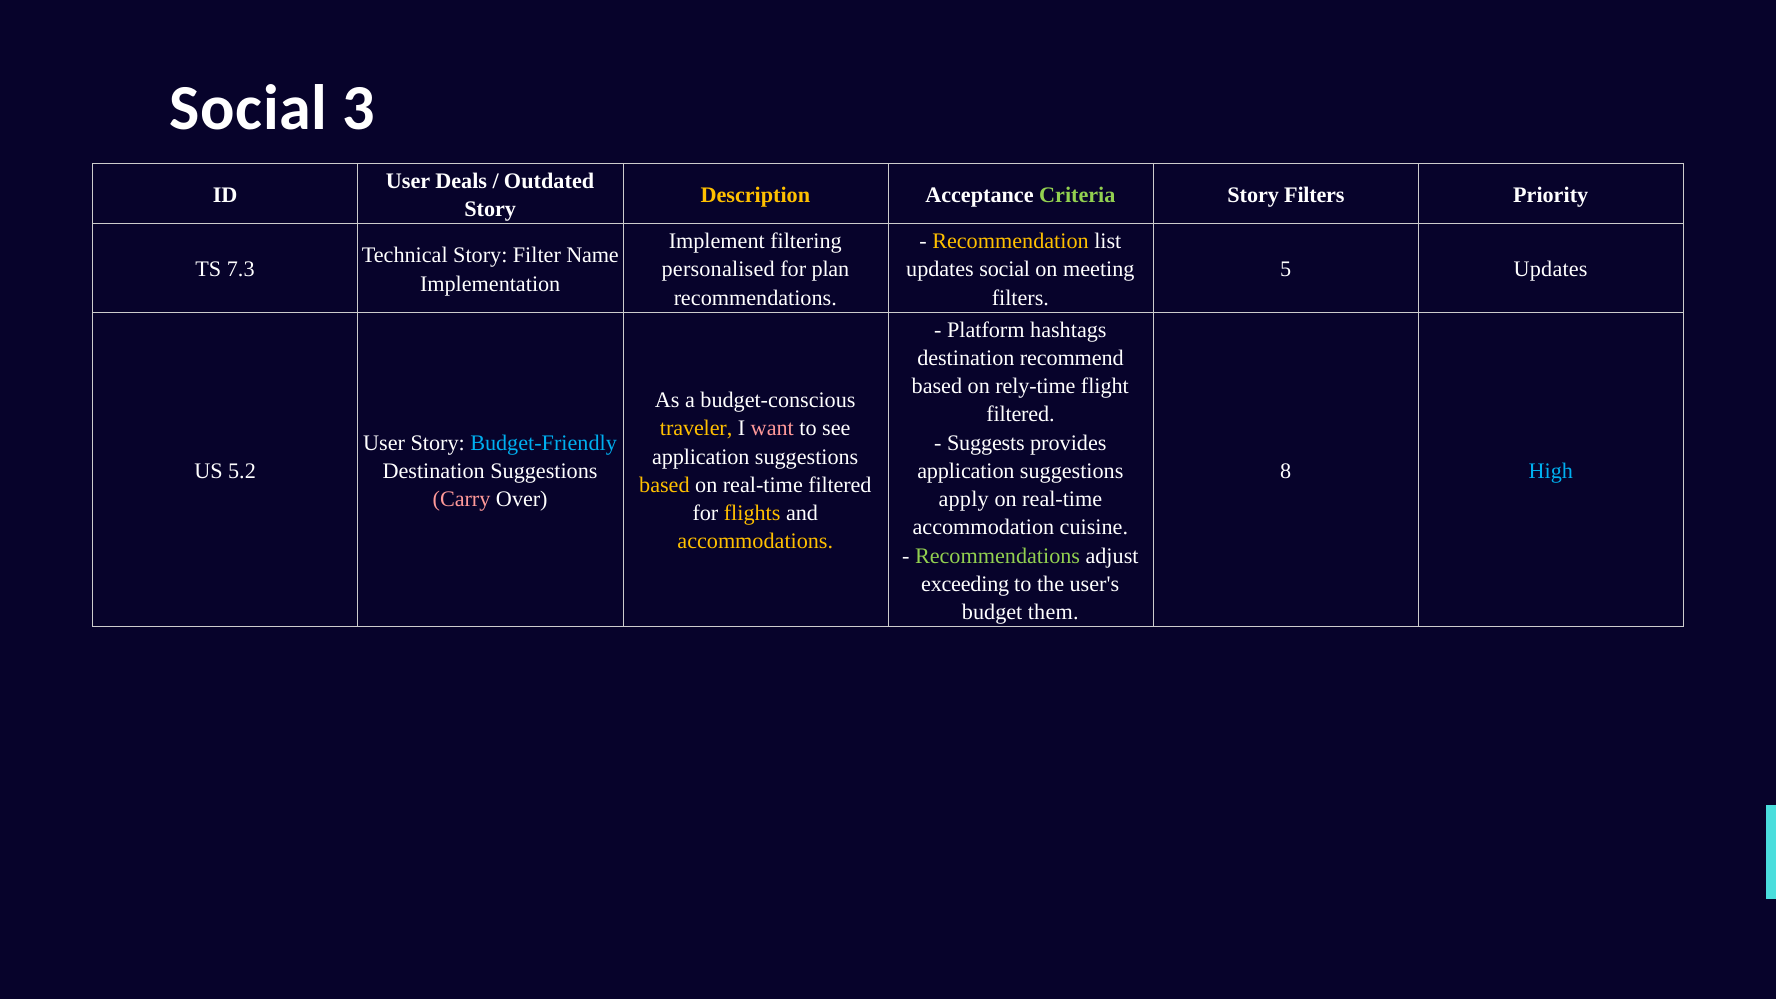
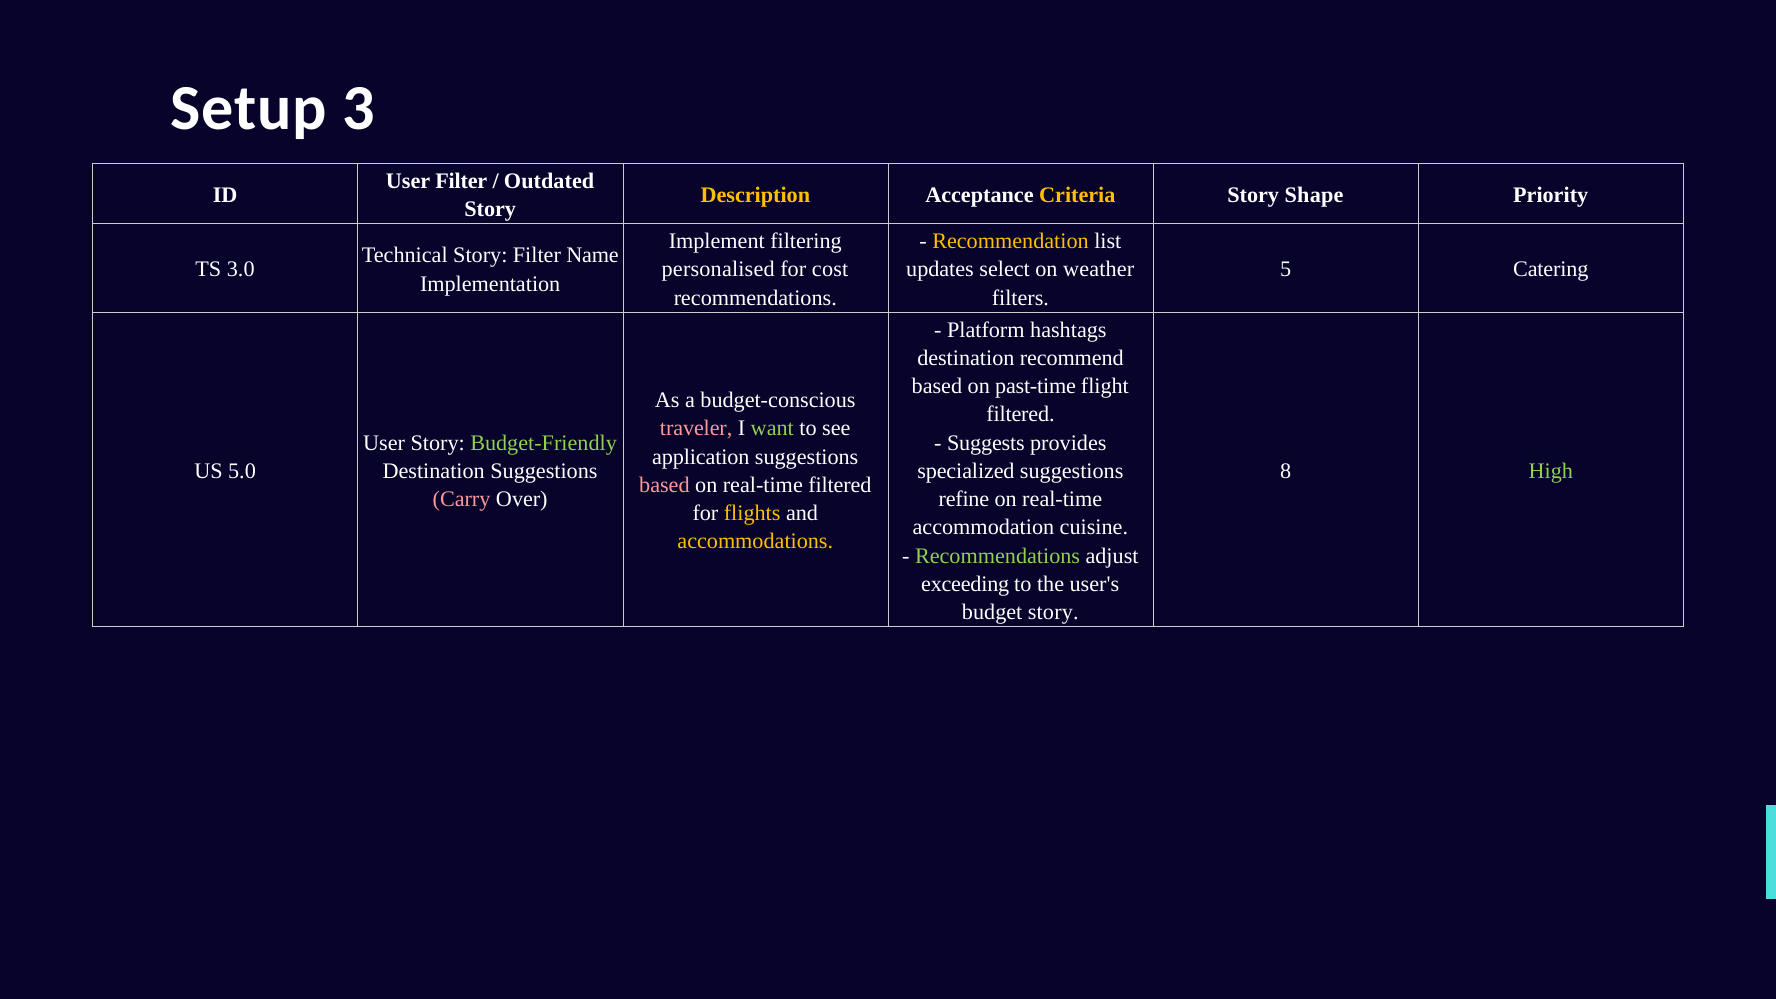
Social: Social -> Setup (248, 108)
User Deals: Deals -> Filter (461, 181)
Criteria colour: light green -> yellow (1077, 195)
Story Filters: Filters -> Shape (1314, 195)
7.3: 7.3 -> 3.0 (241, 270)
plan: plan -> cost (830, 270)
updates social: social -> select (1005, 270)
meeting: meeting -> weather (1099, 270)
5 Updates: Updates -> Catering (1551, 270)
rely-time: rely-time -> past-time (1036, 386)
traveler colour: yellow -> pink (696, 429)
want colour: pink -> light green (772, 429)
Budget-Friendly colour: light blue -> light green (544, 443)
5.2: 5.2 -> 5.0 (242, 471)
application: application -> specialized (966, 471)
High colour: light blue -> light green (1551, 471)
based colour: yellow -> pink (664, 485)
apply: apply -> refine (964, 499)
budget them: them -> story (1053, 612)
